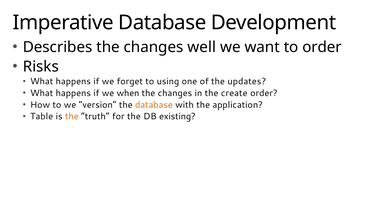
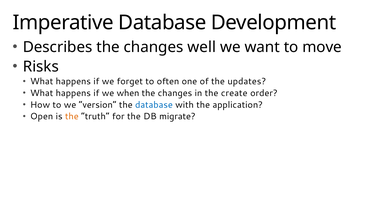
to order: order -> move (322, 47)
using: using -> often (168, 82)
database colour: orange -> blue (154, 105)
Table: Table -> Open (42, 117)
existing: existing -> migrate (177, 117)
